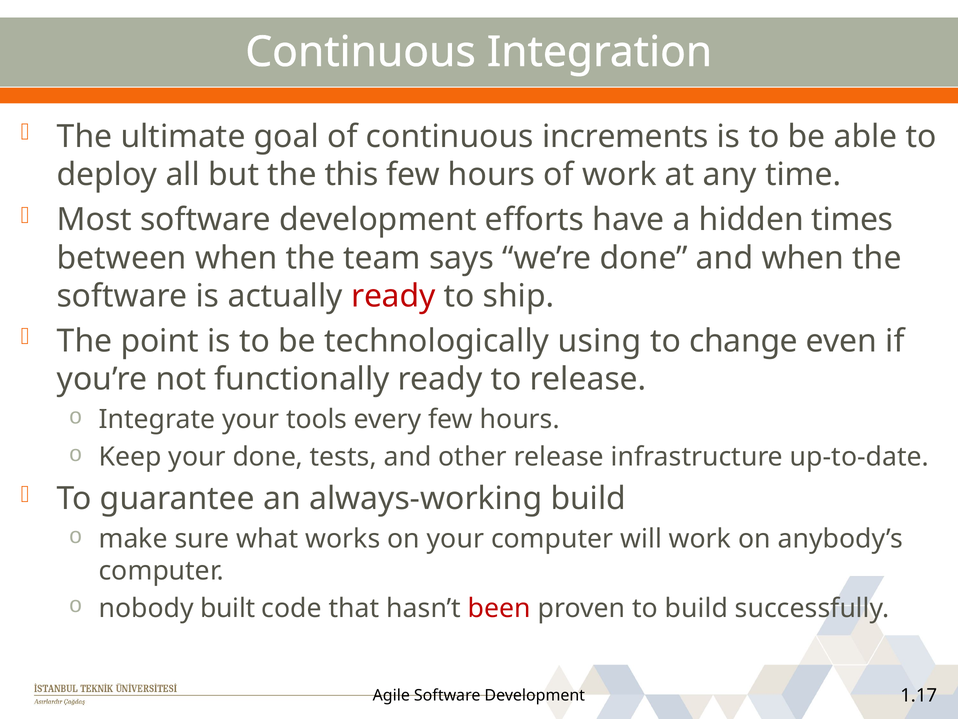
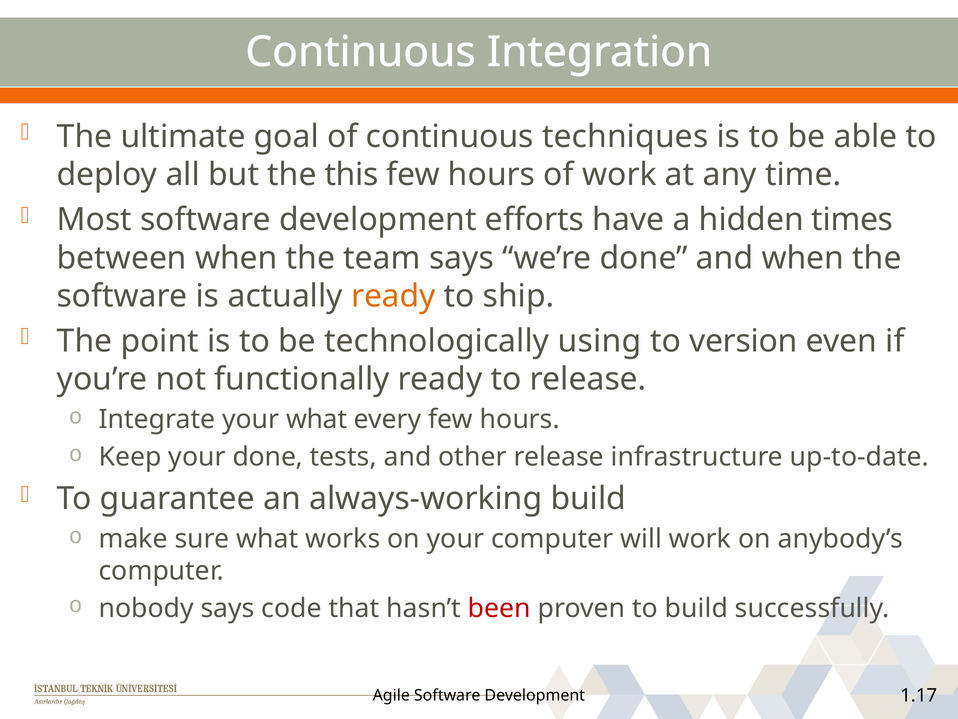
increments: increments -> techniques (625, 136)
ready colour: red -> orange (393, 296)
change: change -> version (743, 341)
your tools: tools -> what (317, 419)
nobody built: built -> says (228, 608)
